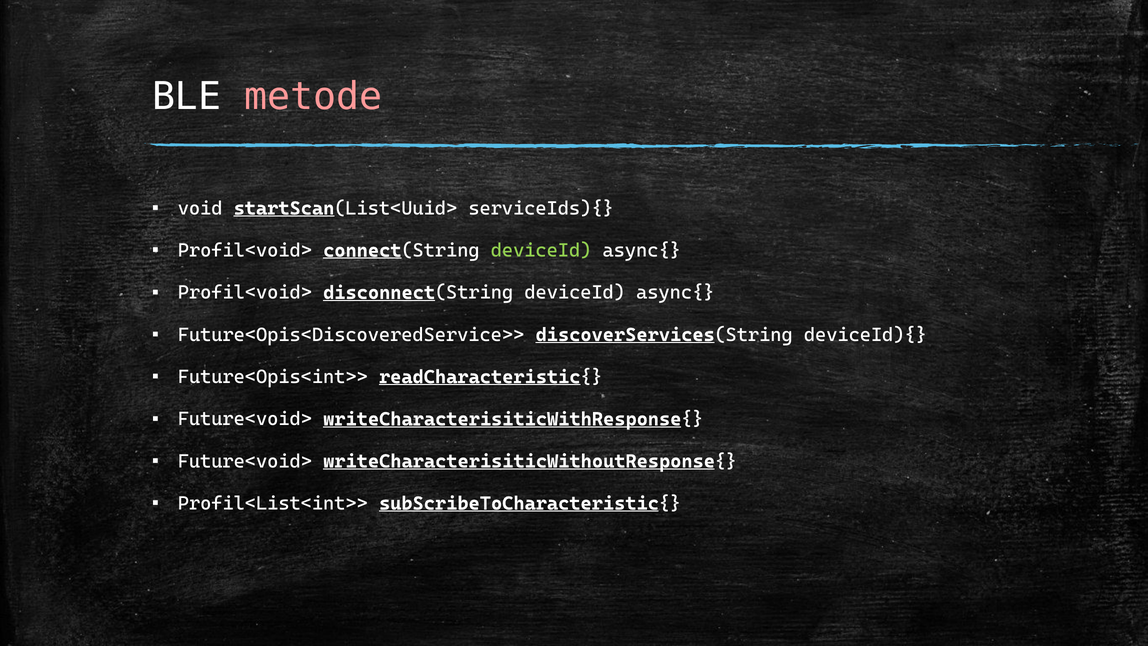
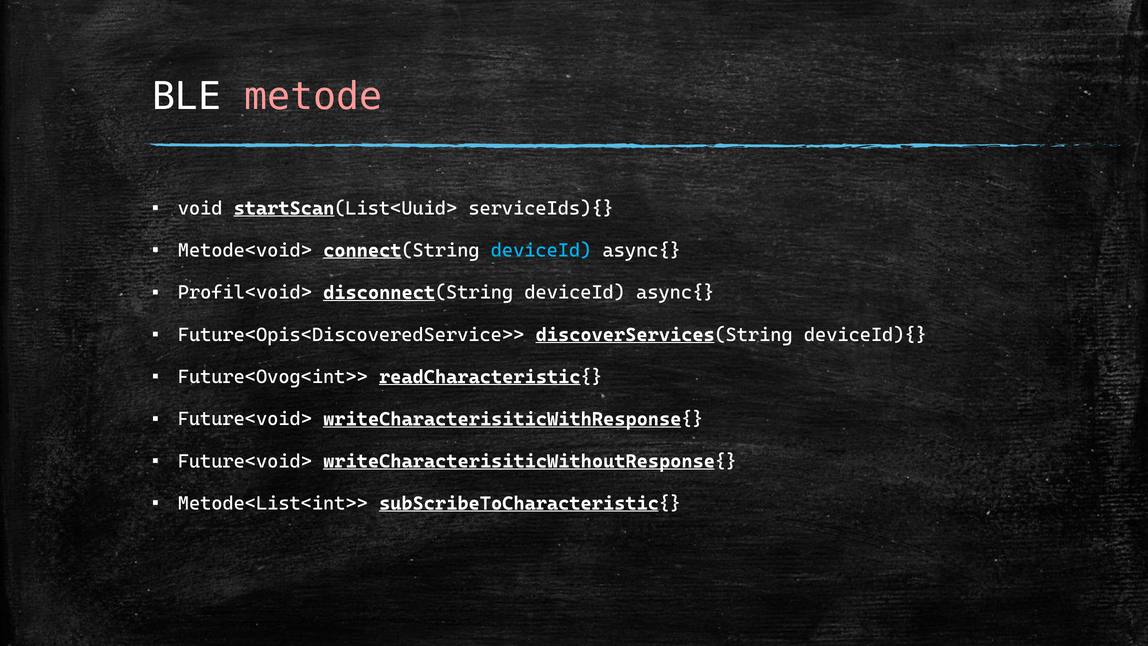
Profil<void>: Profil<void> -> Metode<void> (245, 250)
deviceId colour: light green -> light blue (541, 250)
Future<Opis<int>>: Future<Opis<int>> -> Future<Ovog<int>> (273, 377)
Profil<List<int>>: Profil<List<int>> -> Metode<List<int>> (273, 503)
